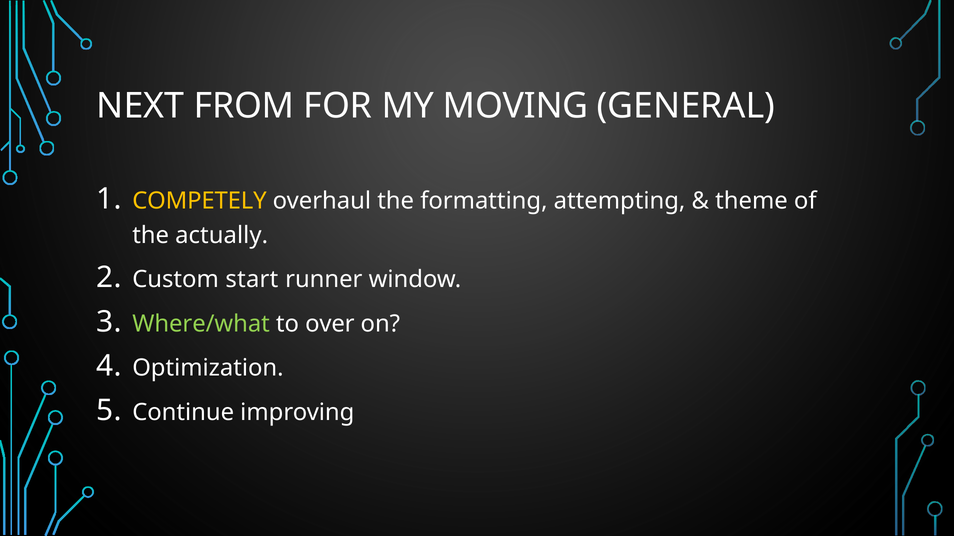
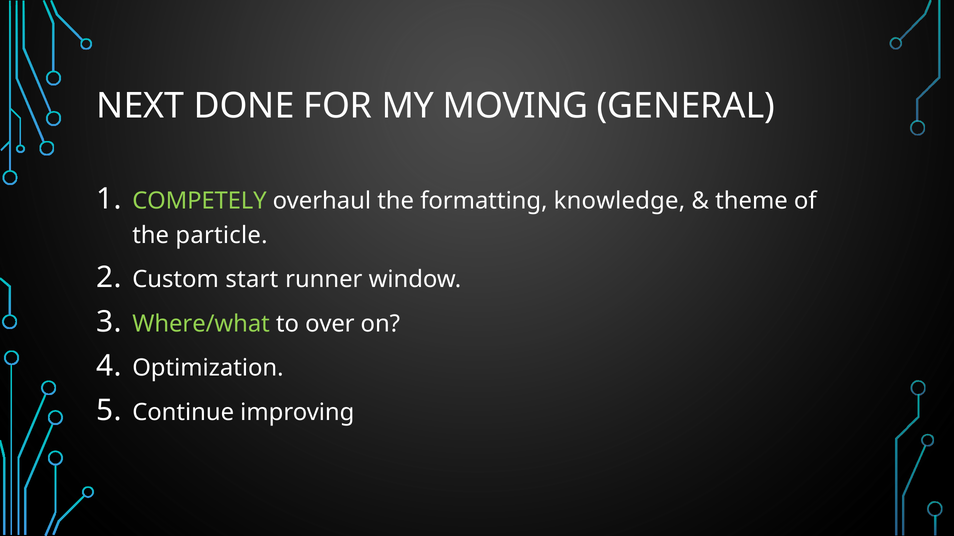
FROM: FROM -> DONE (244, 106)
COMPETELY colour: yellow -> light green (199, 201)
attempting: attempting -> knowledge (619, 201)
actually: actually -> particle (222, 236)
